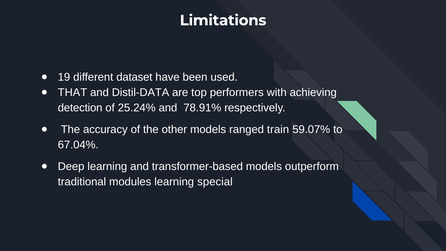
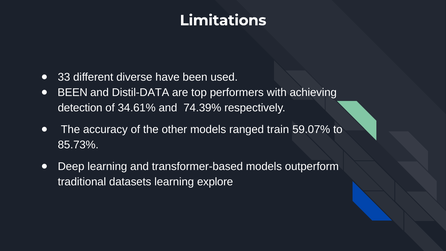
19: 19 -> 33 (64, 77)
dataset: dataset -> diverse (134, 77)
THAT: THAT -> BEEN (73, 92)
25.24%: 25.24% -> 34.61% (137, 108)
78.91%: 78.91% -> 74.39% (202, 108)
67.04%: 67.04% -> 85.73% (78, 145)
modules: modules -> datasets (130, 182)
special: special -> explore (215, 182)
